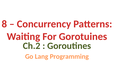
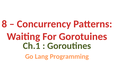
Ch.2: Ch.2 -> Ch.1 (32, 46)
